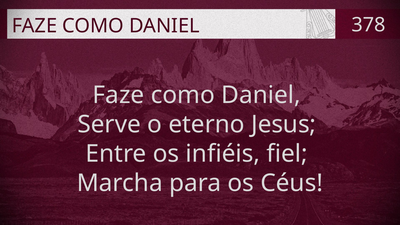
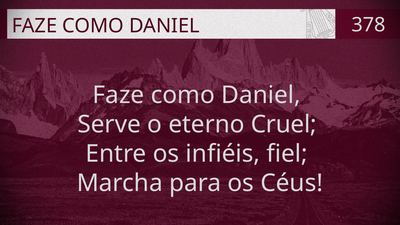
Jesus: Jesus -> Cruel (284, 124)
